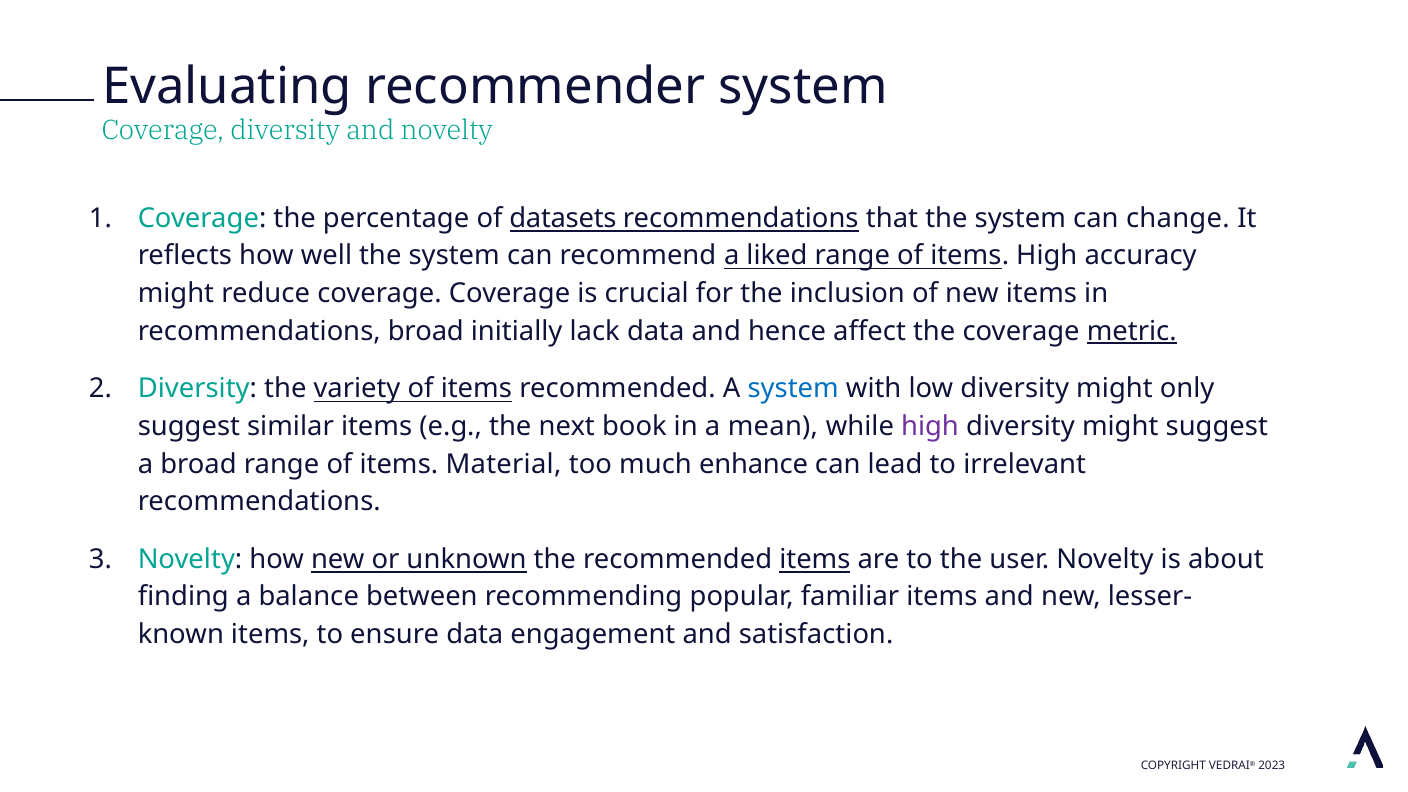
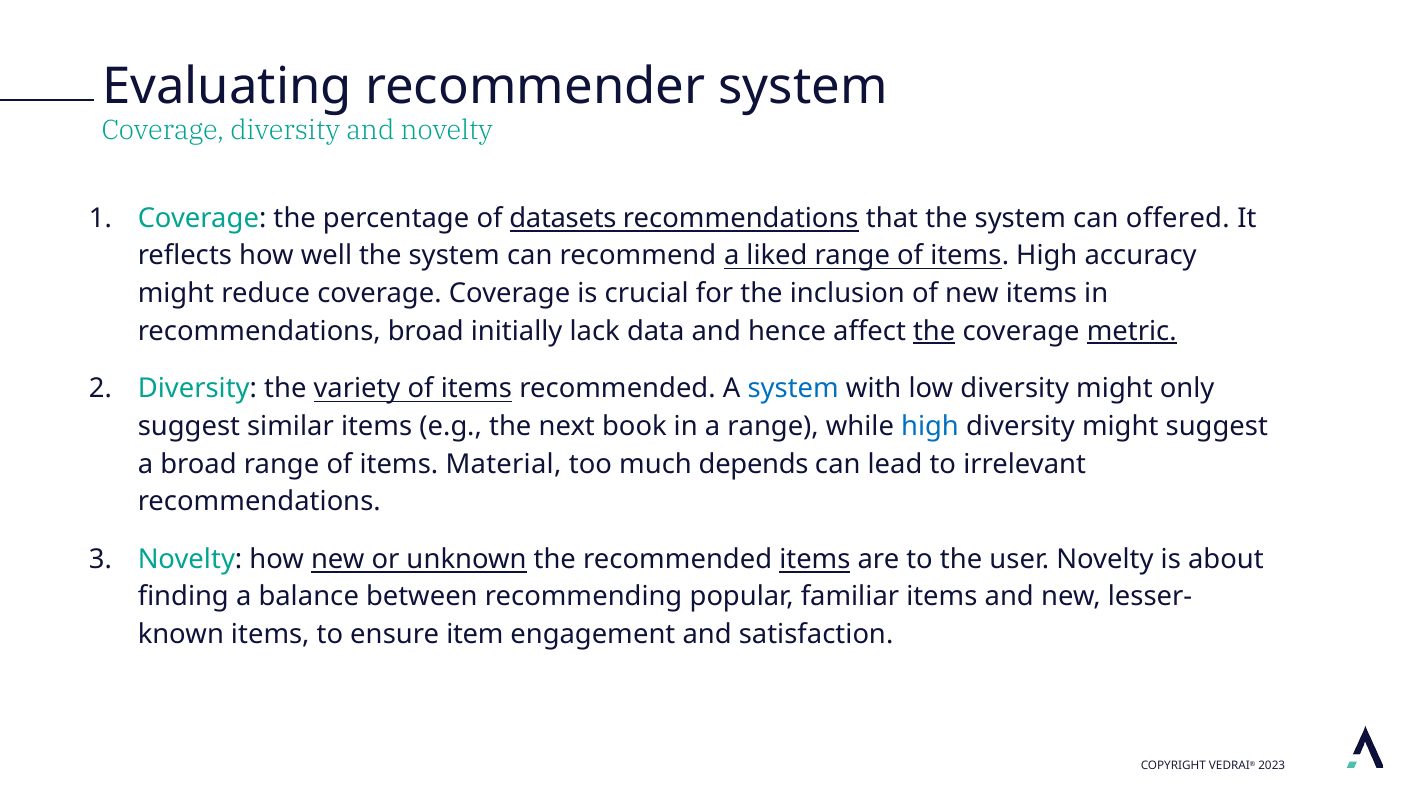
change: change -> offered (1178, 218)
the underline: none -> present (934, 331)
a mean: mean -> range (773, 426)
high colour: purple -> blue (930, 426)
enhance: enhance -> depends (754, 464)
ensure data: data -> item (475, 635)
